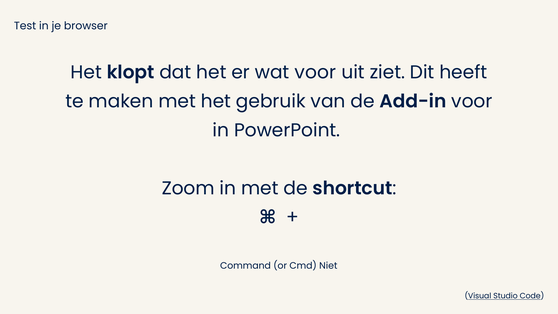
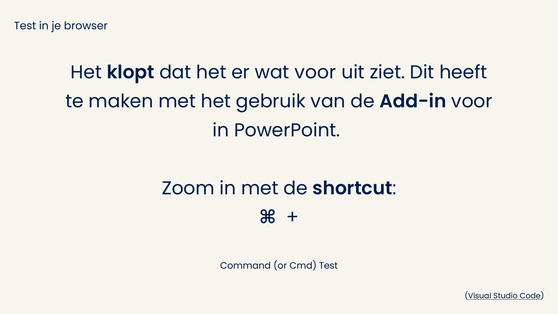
Cmd Niet: Niet -> Test (328, 266)
